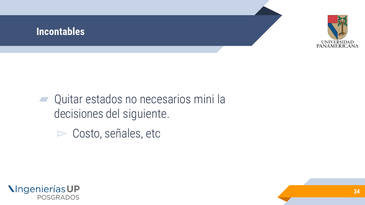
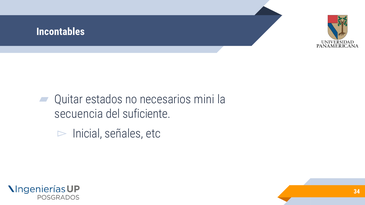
decisiones: decisiones -> secuencia (79, 114)
siguiente: siguiente -> suficiente (147, 114)
Costo: Costo -> Inicial (87, 134)
